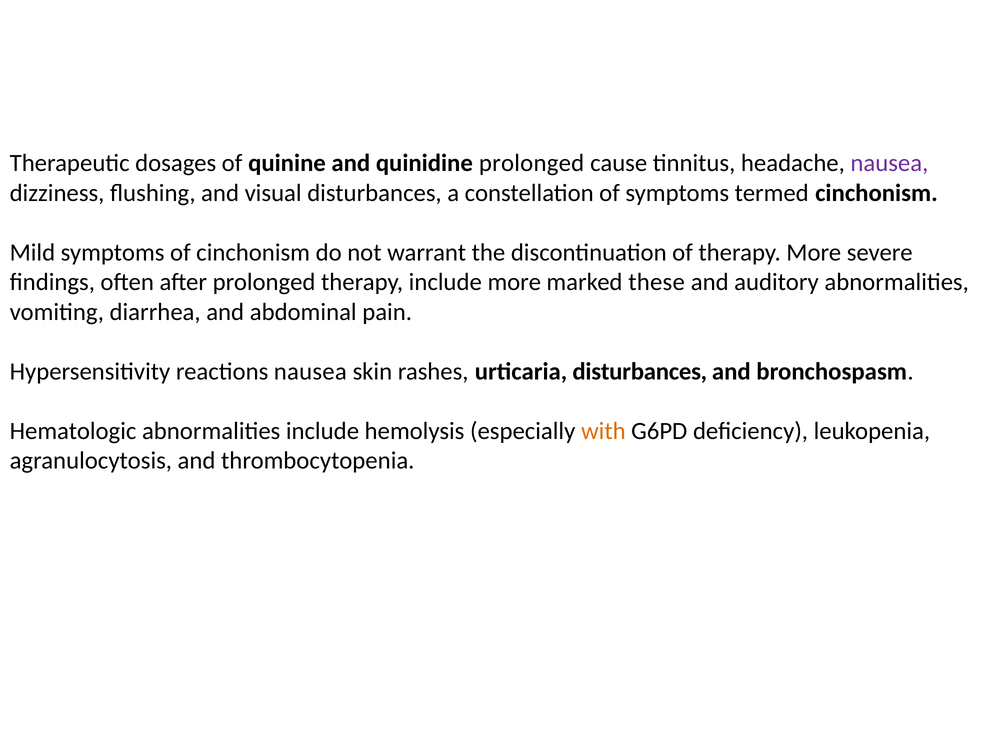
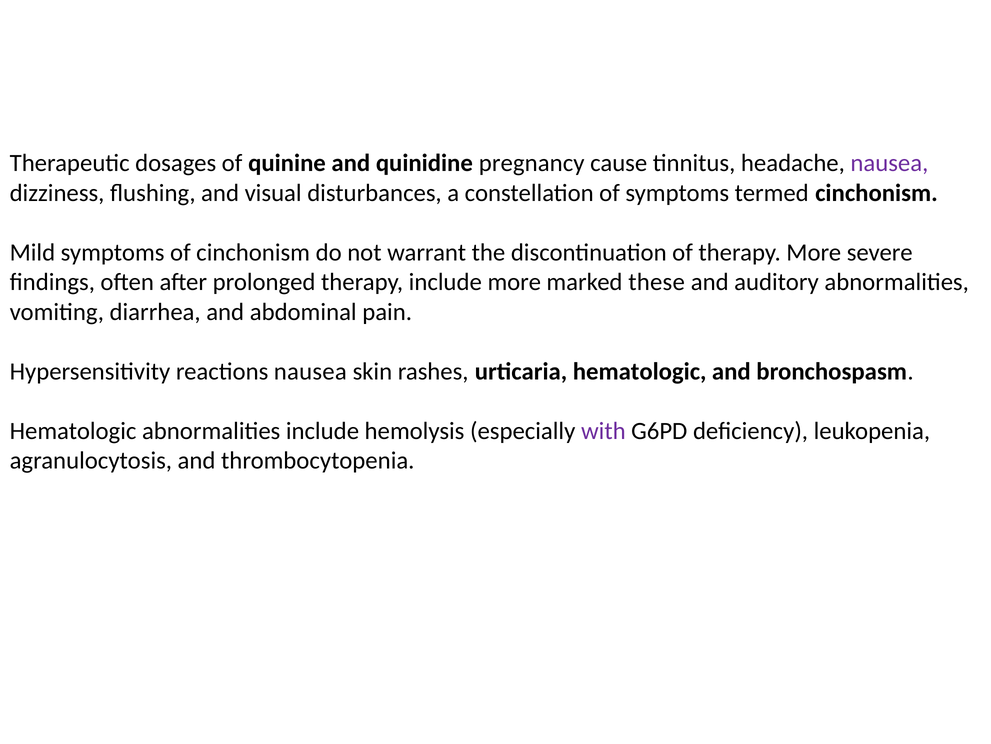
quinidine prolonged: prolonged -> pregnancy (532, 163)
urticaria disturbances: disturbances -> hematologic (640, 371)
with colour: orange -> purple (603, 430)
